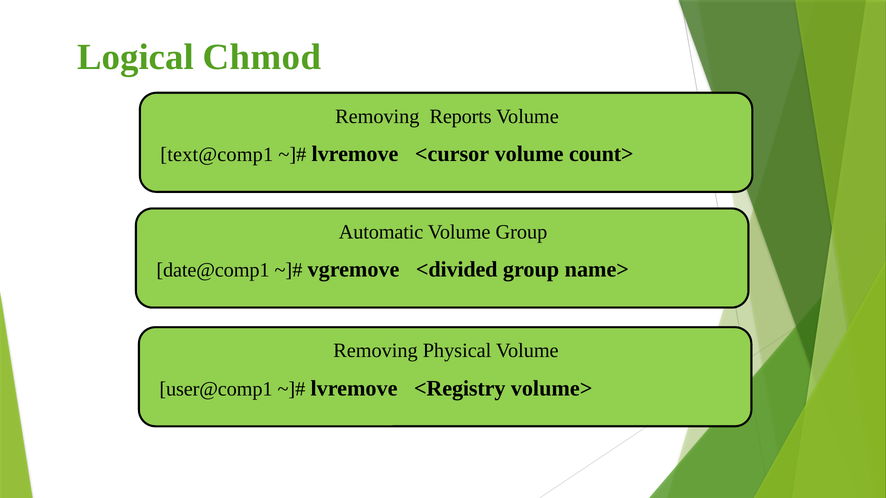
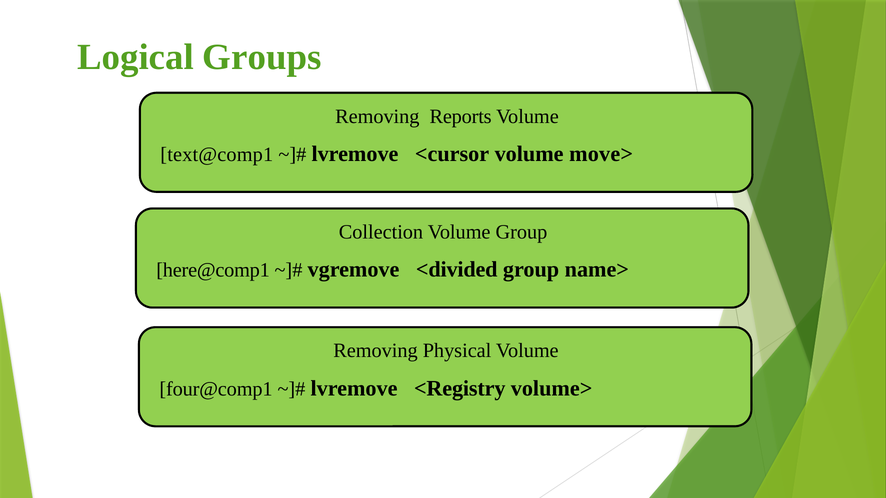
Chmod: Chmod -> Groups (262, 57)
count>: count> -> move> (601, 154)
Automatic: Automatic -> Collection (381, 232)
date@comp1: date@comp1 -> here@comp1 (213, 270)
user@comp1: user@comp1 -> four@comp1 (216, 389)
